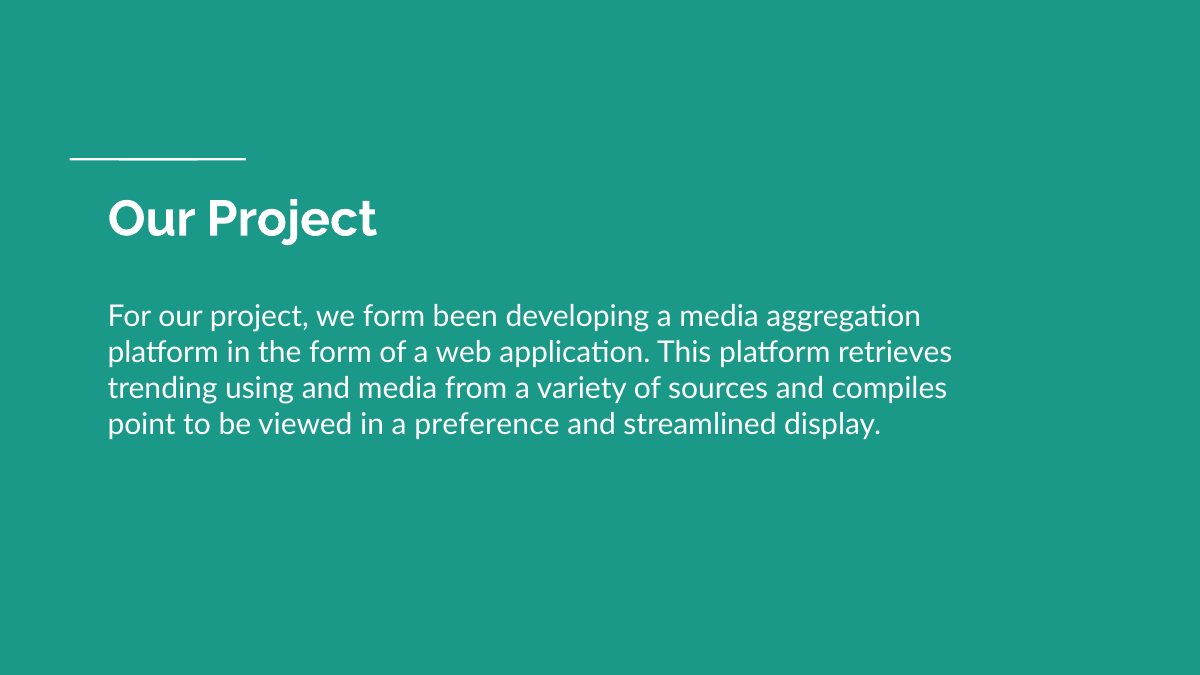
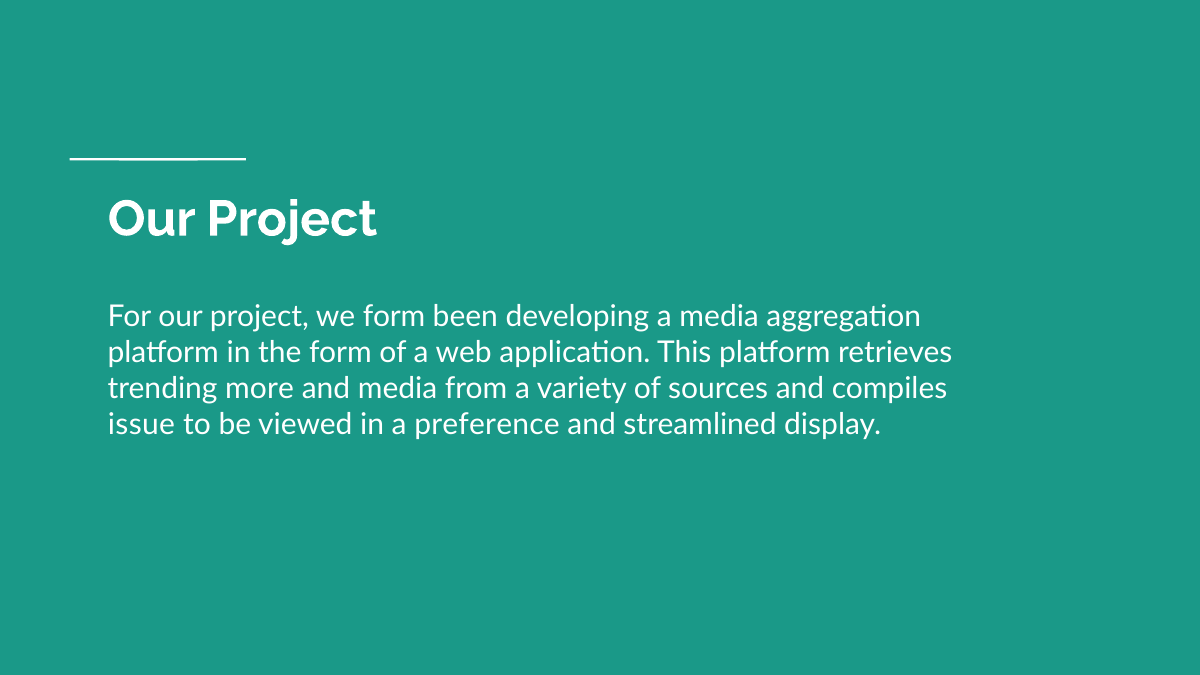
using: using -> more (260, 389)
point: point -> issue (141, 425)
